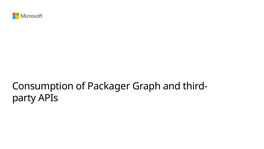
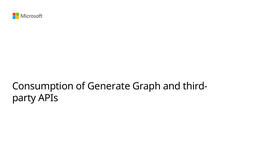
Packager: Packager -> Generate (109, 86)
